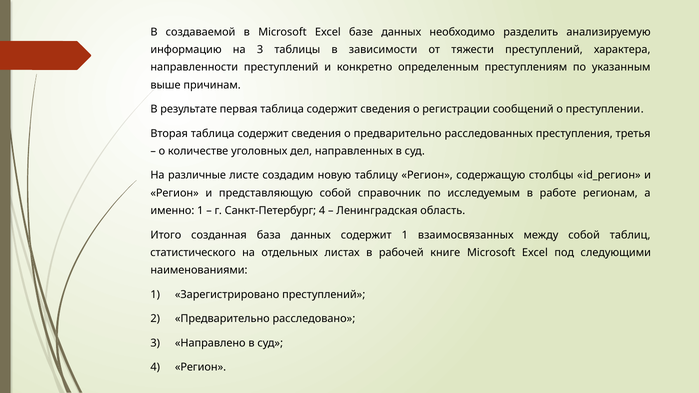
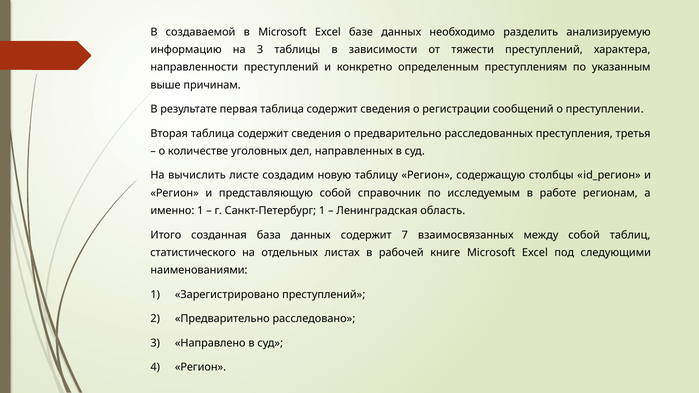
различные: различные -> вычислить (197, 175)
Санкт-Петербург 4: 4 -> 1 (322, 211)
содержит 1: 1 -> 7 (405, 235)
